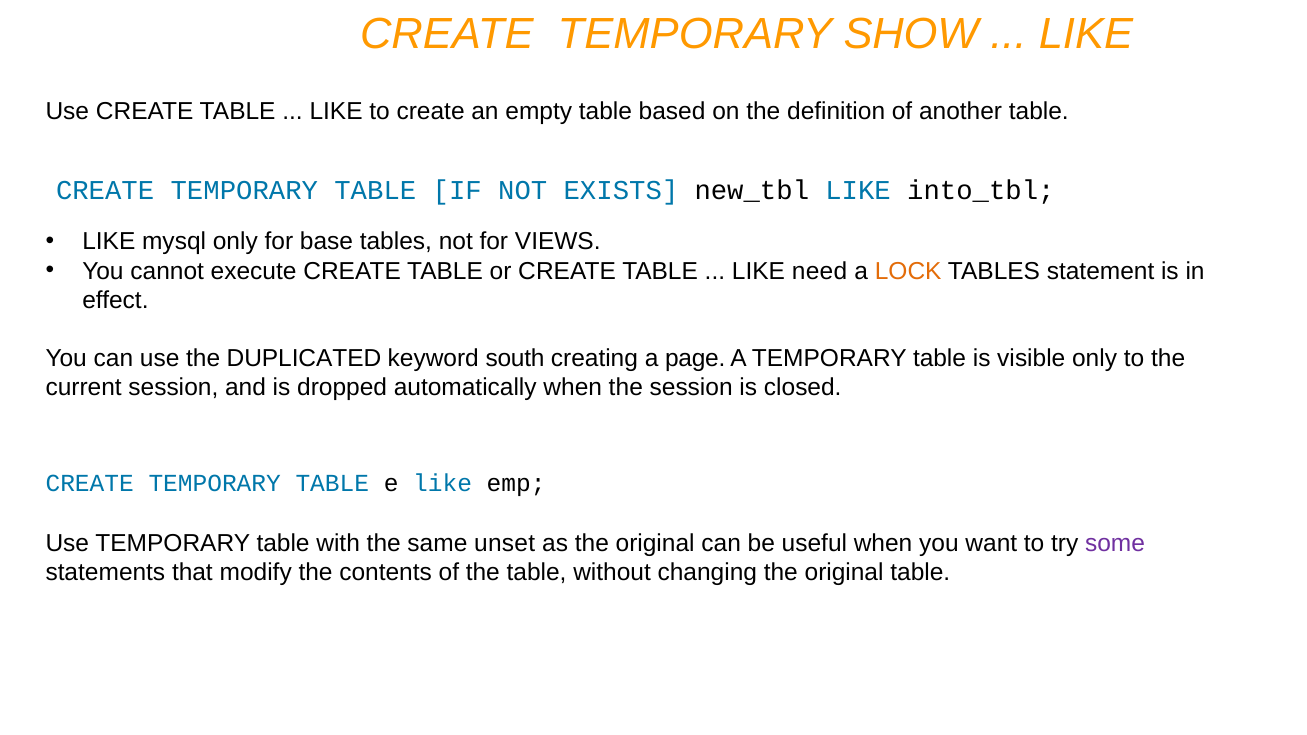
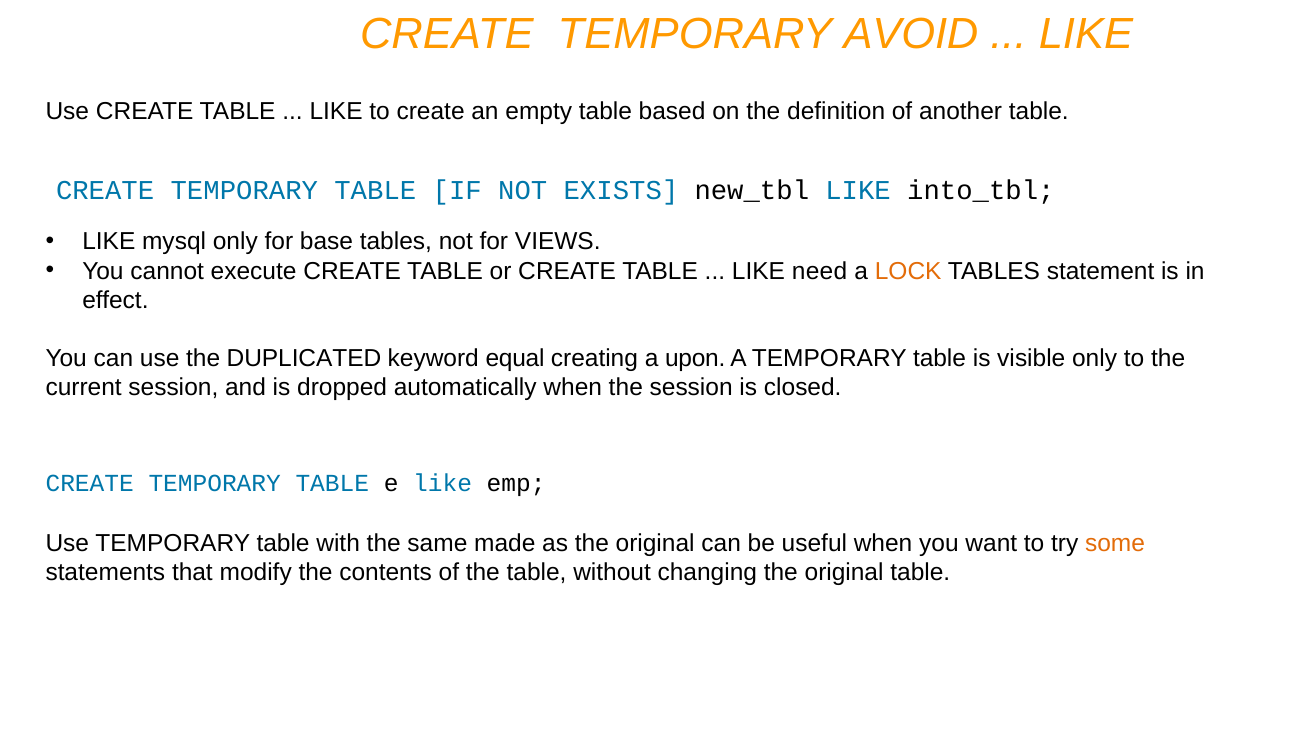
SHOW: SHOW -> AVOID (911, 34)
south: south -> equal (515, 358)
page: page -> upon (695, 358)
unset: unset -> made (505, 543)
some colour: purple -> orange (1115, 543)
